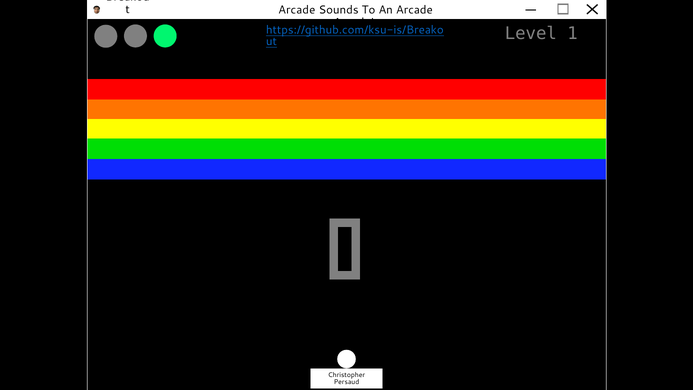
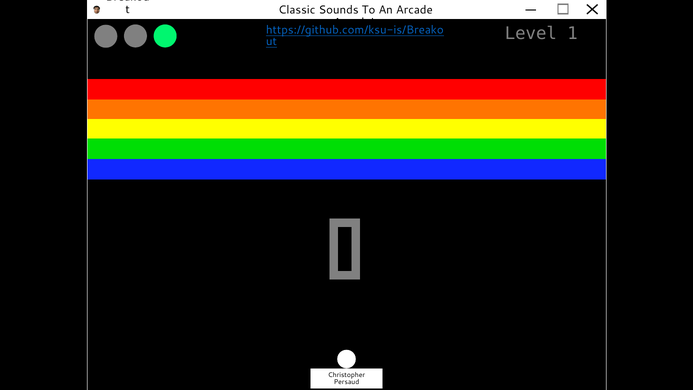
Arcade: Arcade -> Classic (297, 10)
